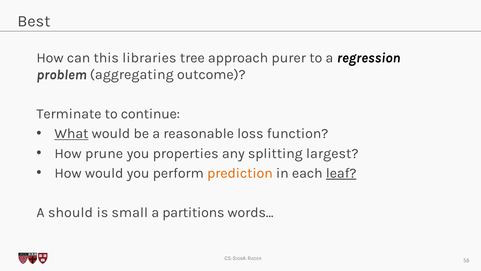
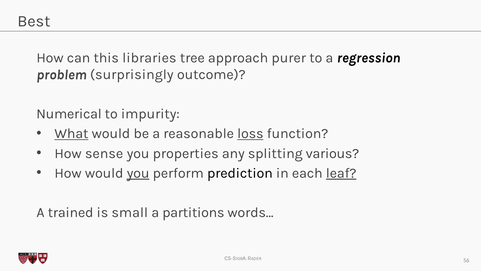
aggregating: aggregating -> surprisingly (132, 74)
Terminate: Terminate -> Numerical (69, 114)
continue: continue -> impurity (150, 114)
loss underline: none -> present (250, 133)
prune: prune -> sense (104, 153)
largest: largest -> various (332, 153)
you underline: none -> present (138, 173)
prediction colour: orange -> black (240, 173)
should: should -> trained (71, 212)
